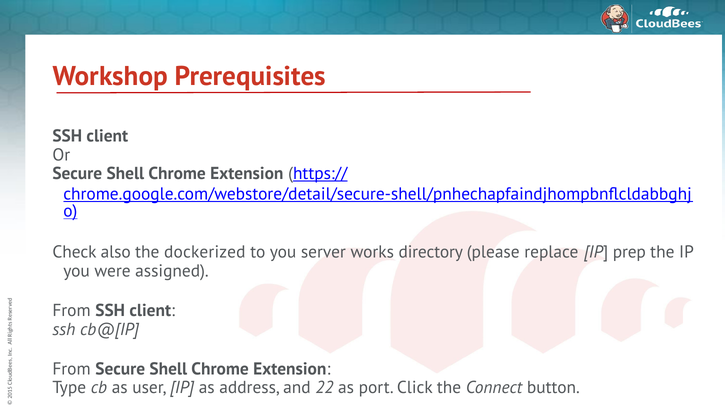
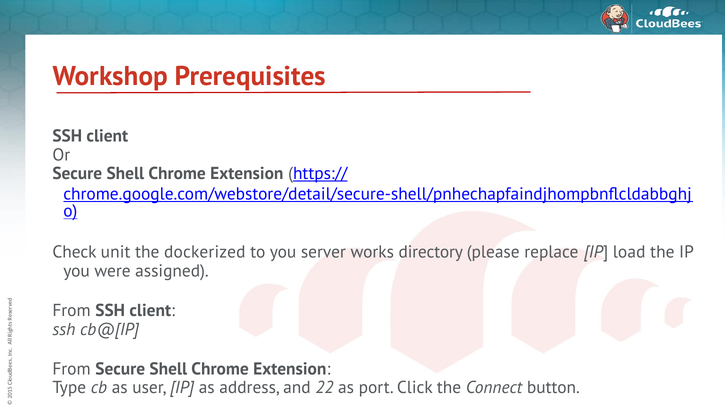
also: also -> unit (116, 252)
prep: prep -> load (629, 252)
